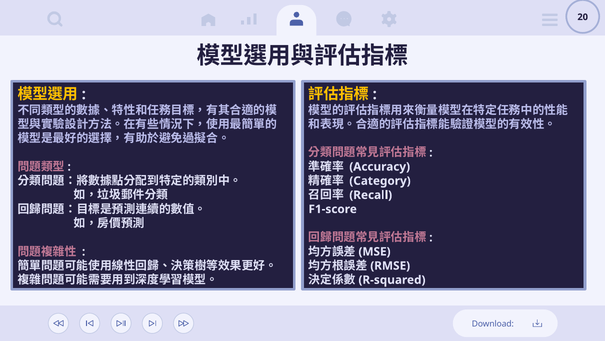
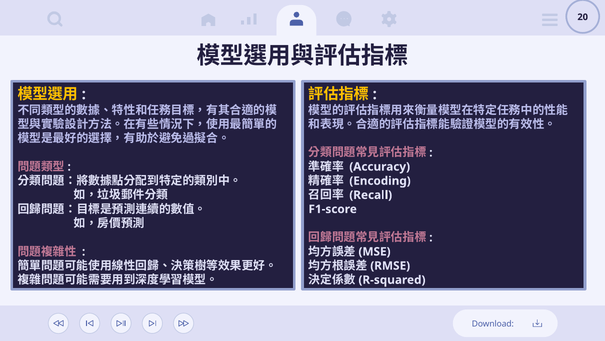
Category: Category -> Encoding (380, 181)
